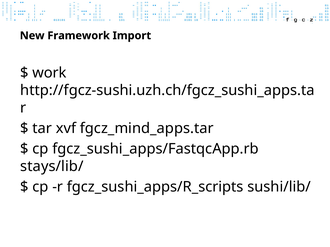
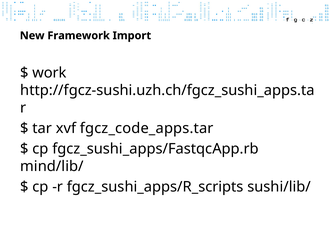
fgcz_mind_apps.tar: fgcz_mind_apps.tar -> fgcz_code_apps.tar (147, 129)
stays/lib/: stays/lib/ -> mind/lib/ (52, 167)
